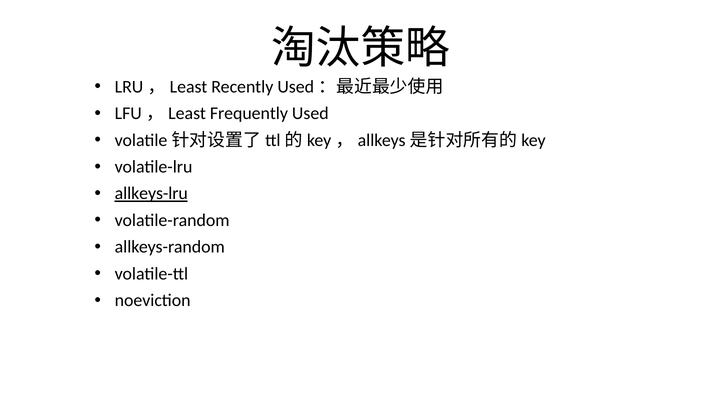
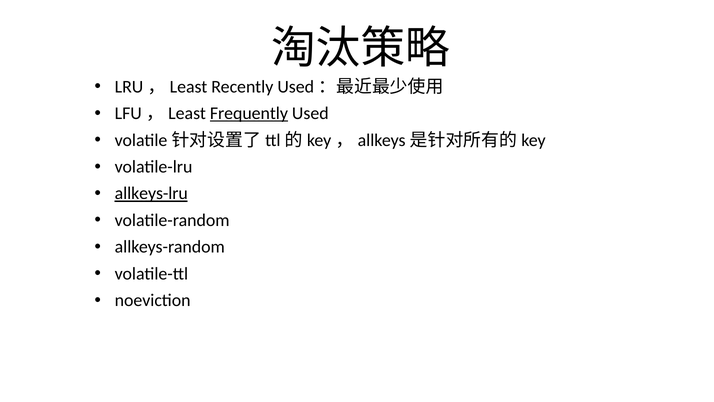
Frequently underline: none -> present (249, 113)
